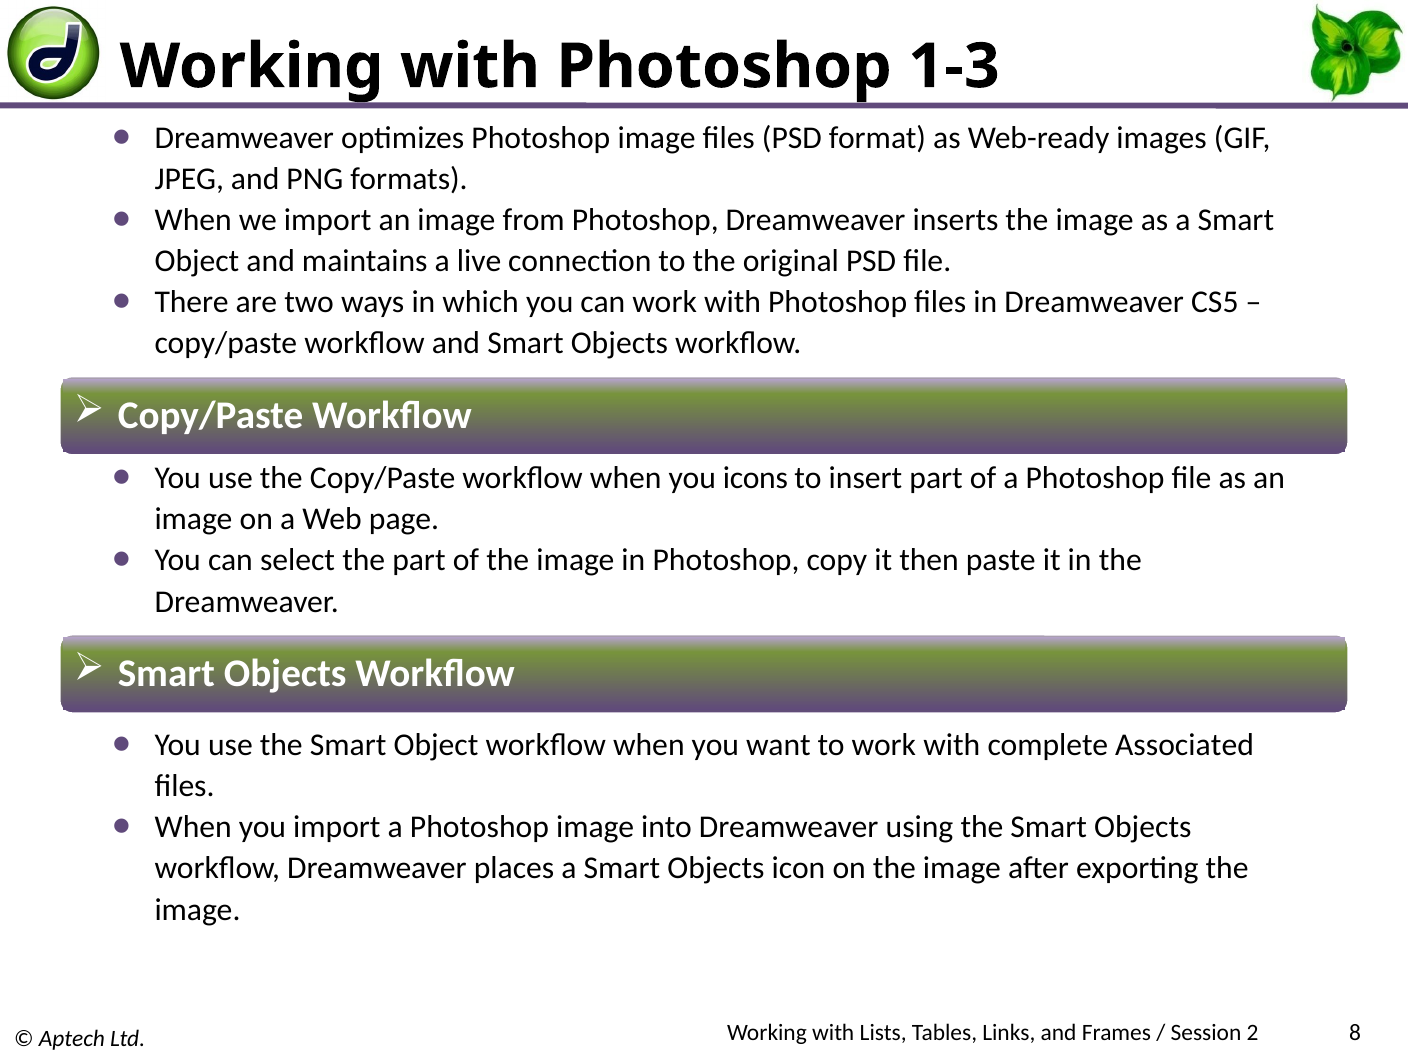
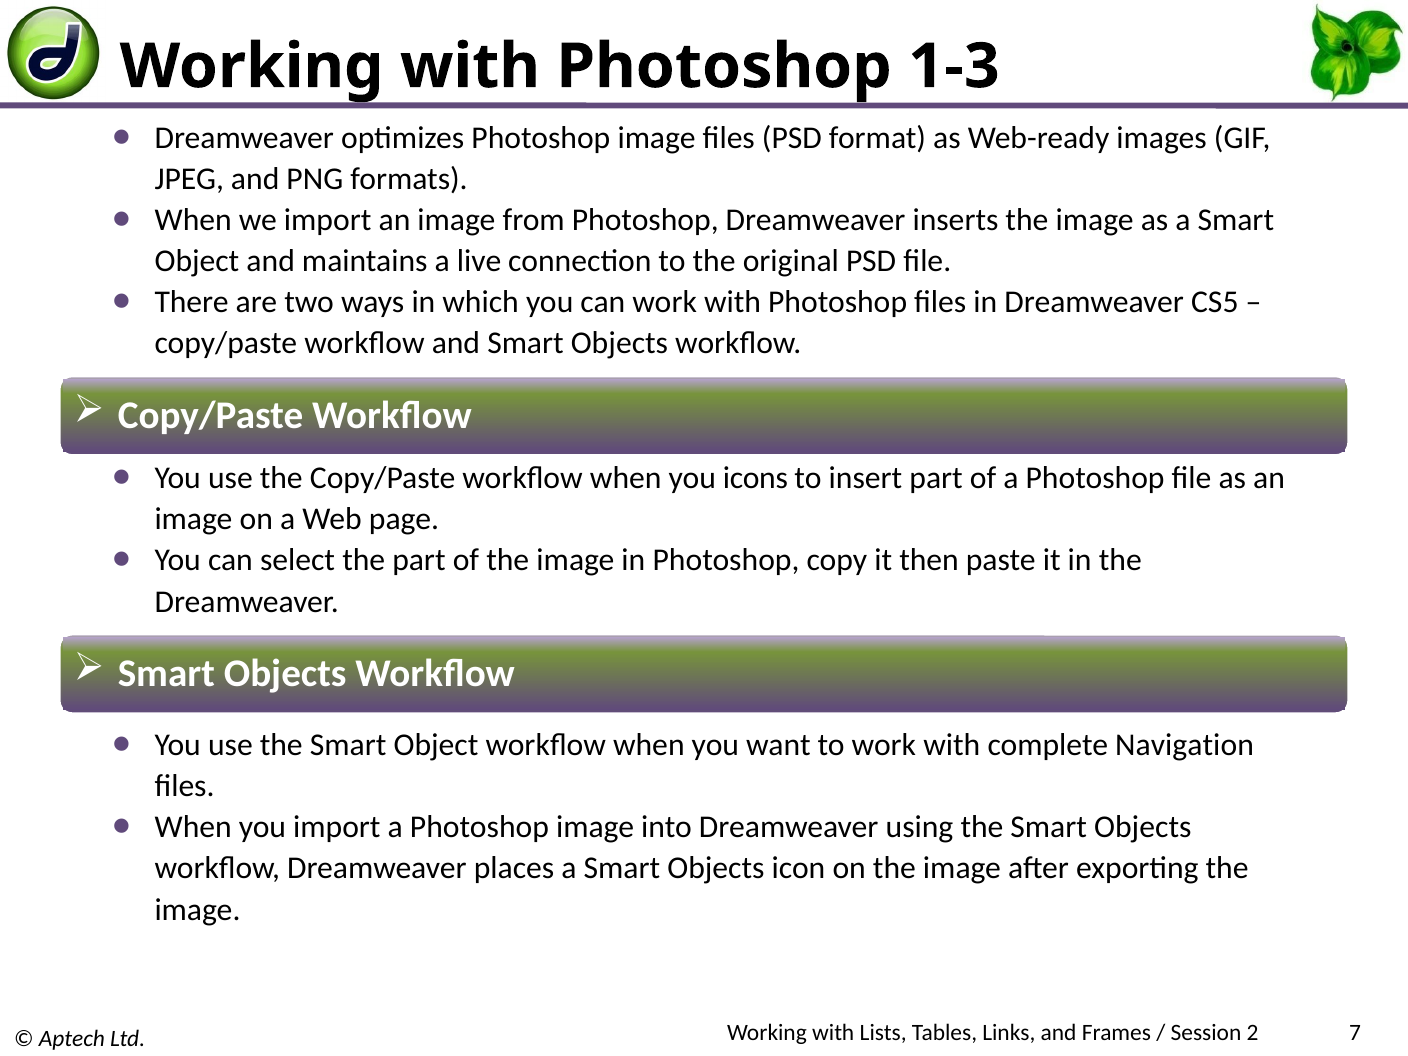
Associated: Associated -> Navigation (1184, 745)
8: 8 -> 7 (1355, 1033)
